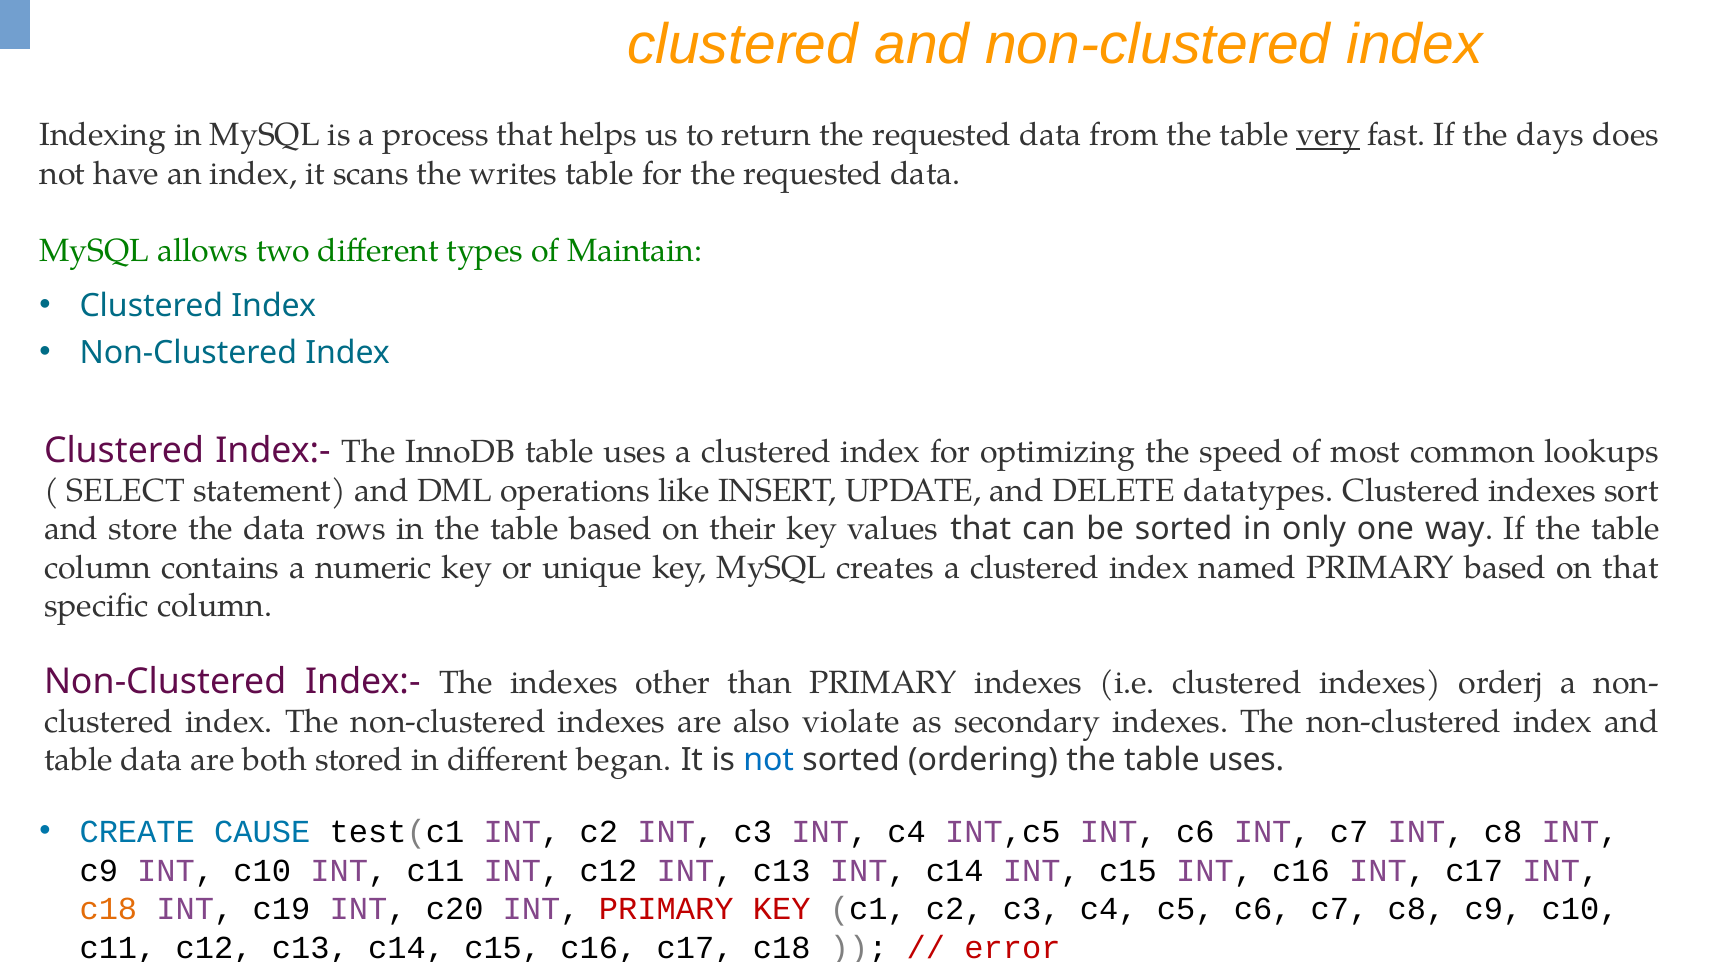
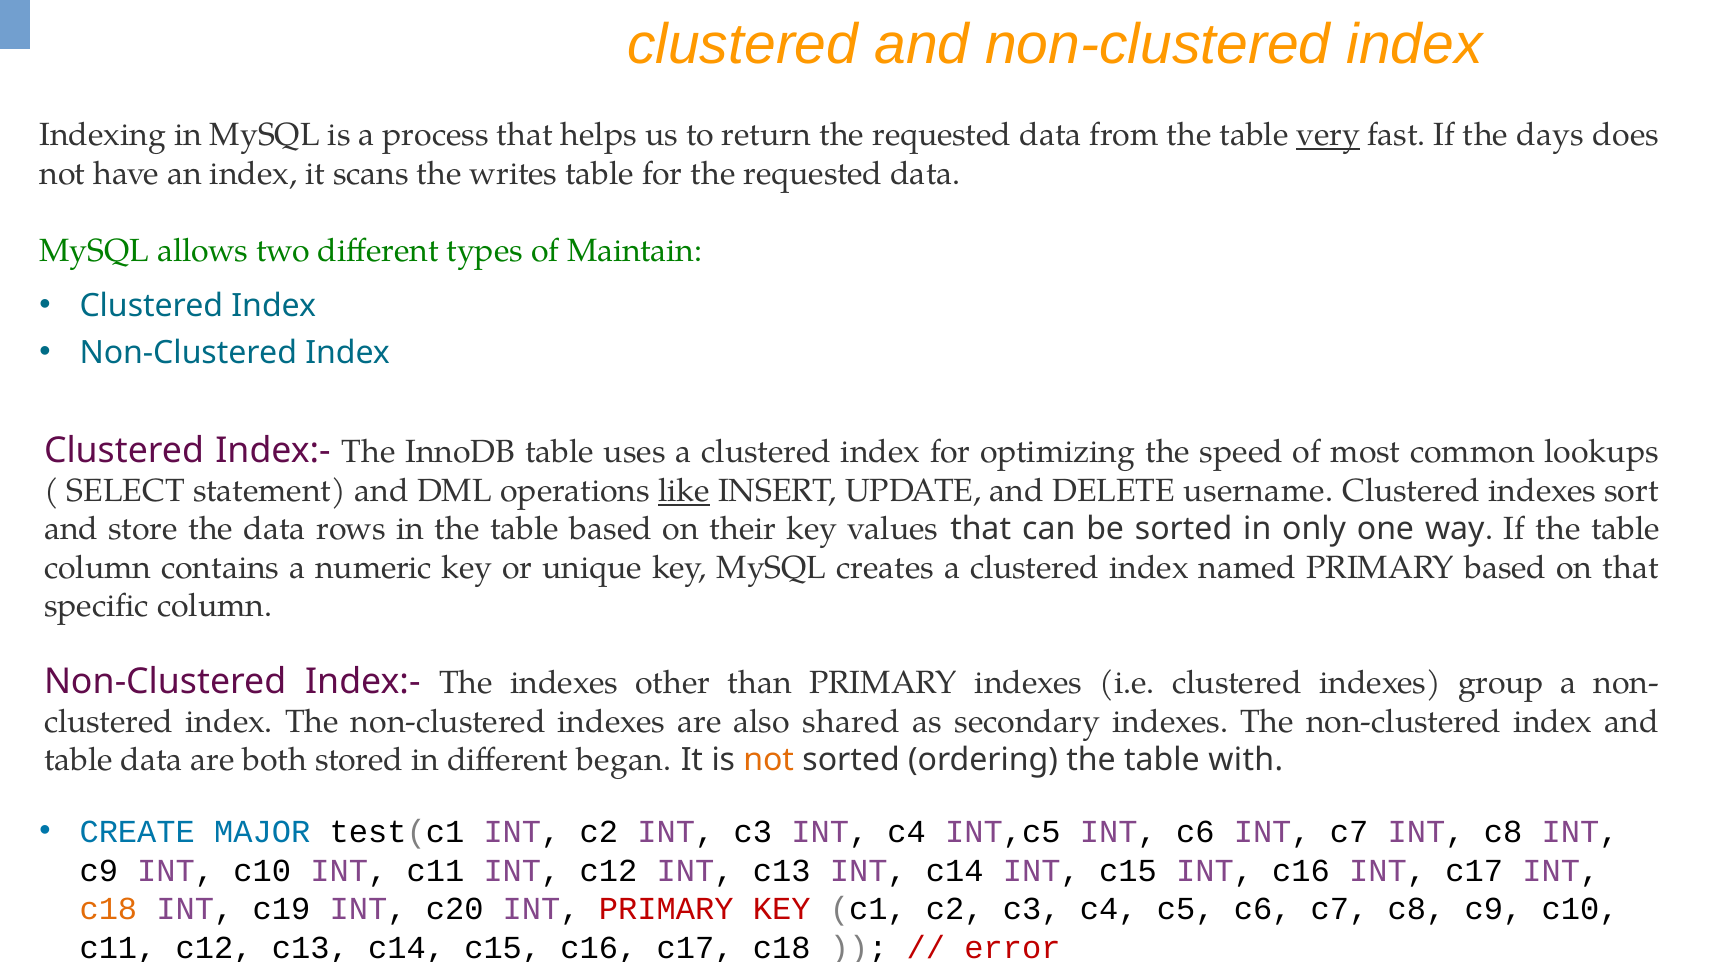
like underline: none -> present (684, 491)
datatypes: datatypes -> username (1259, 491)
orderj: orderj -> group (1501, 682)
violate: violate -> shared (851, 722)
not colour: blue -> orange (769, 760)
the table uses: uses -> with (1246, 760)
CAUSE: CAUSE -> MAJOR (262, 832)
